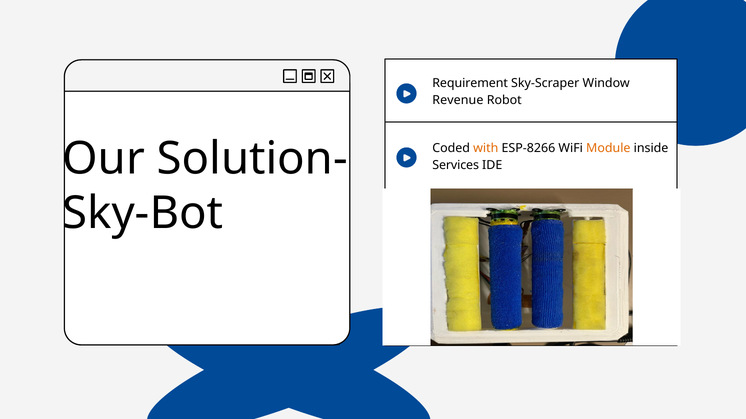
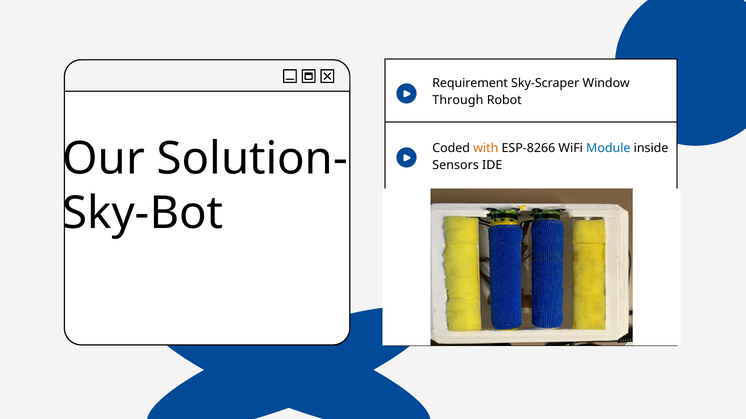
Revenue: Revenue -> Through (458, 100)
Module colour: orange -> blue (608, 148)
Services: Services -> Sensors (456, 166)
